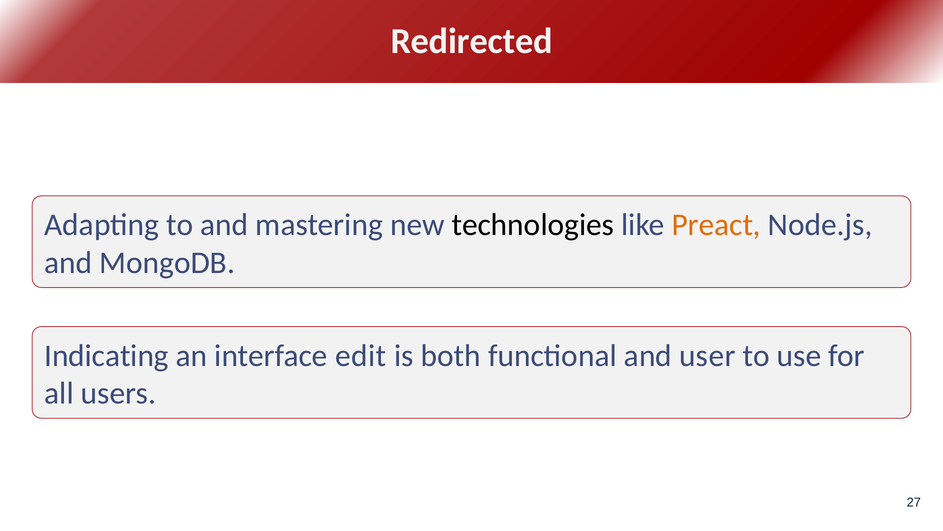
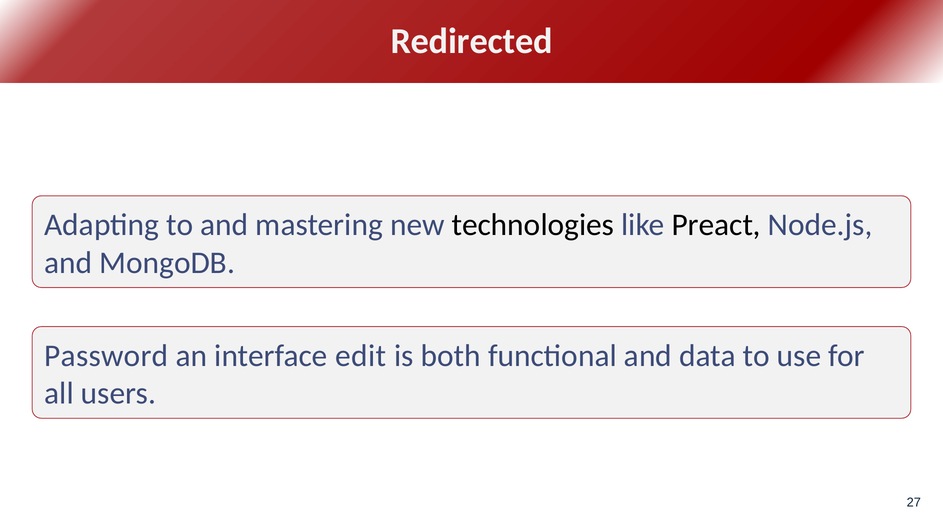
Preact colour: orange -> black (716, 225)
Indicating: Indicating -> Password (106, 355)
user: user -> data (708, 355)
